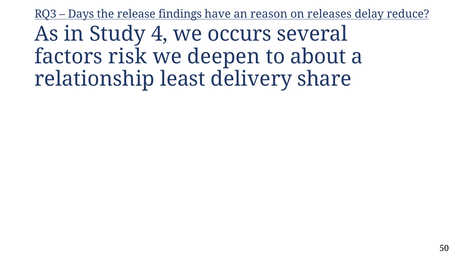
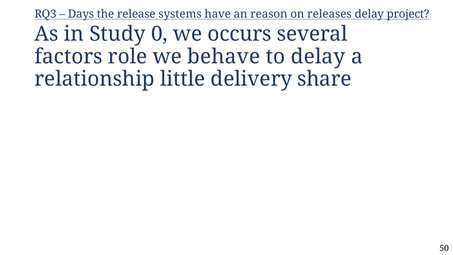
findings: findings -> systems (180, 14)
reduce: reduce -> project (408, 14)
4: 4 -> 0 (159, 34)
risk: risk -> role (128, 56)
deepen: deepen -> behave (224, 56)
to about: about -> delay (318, 56)
least: least -> little (183, 79)
